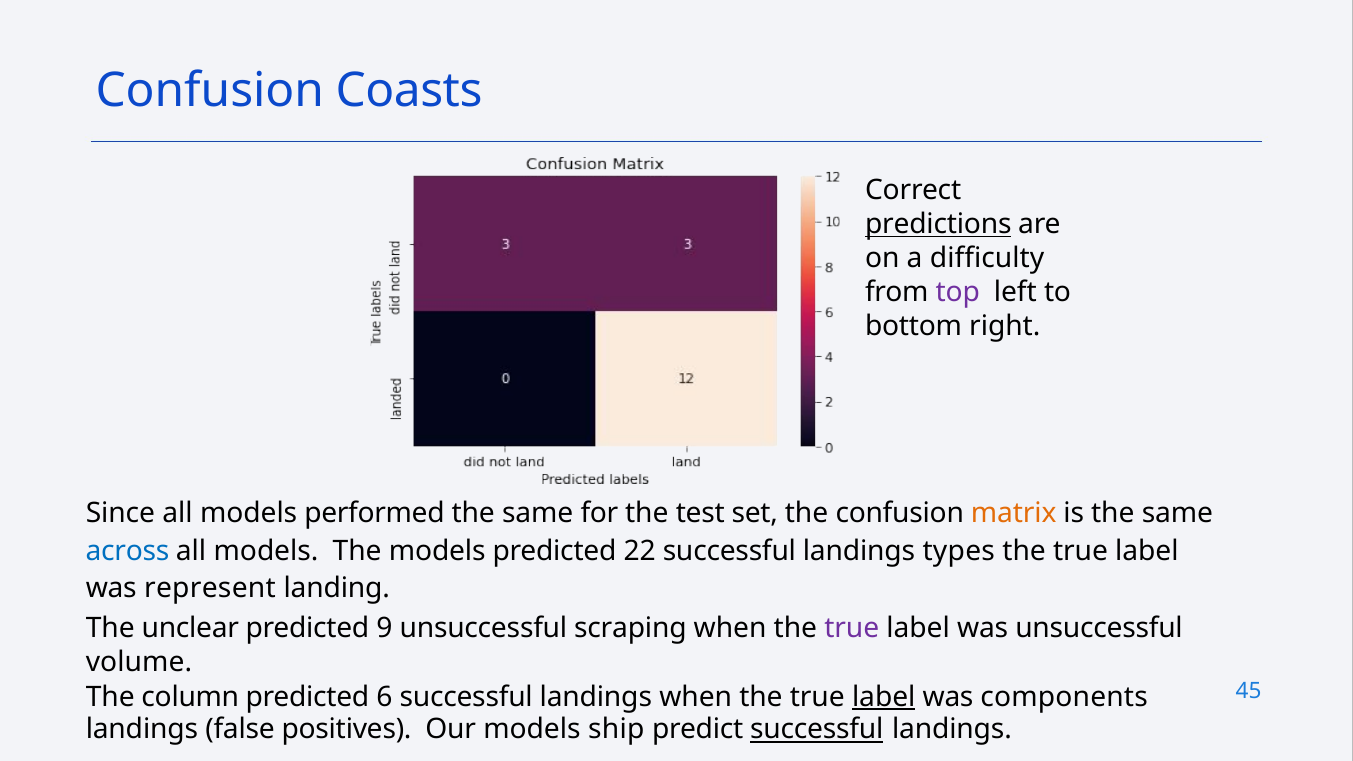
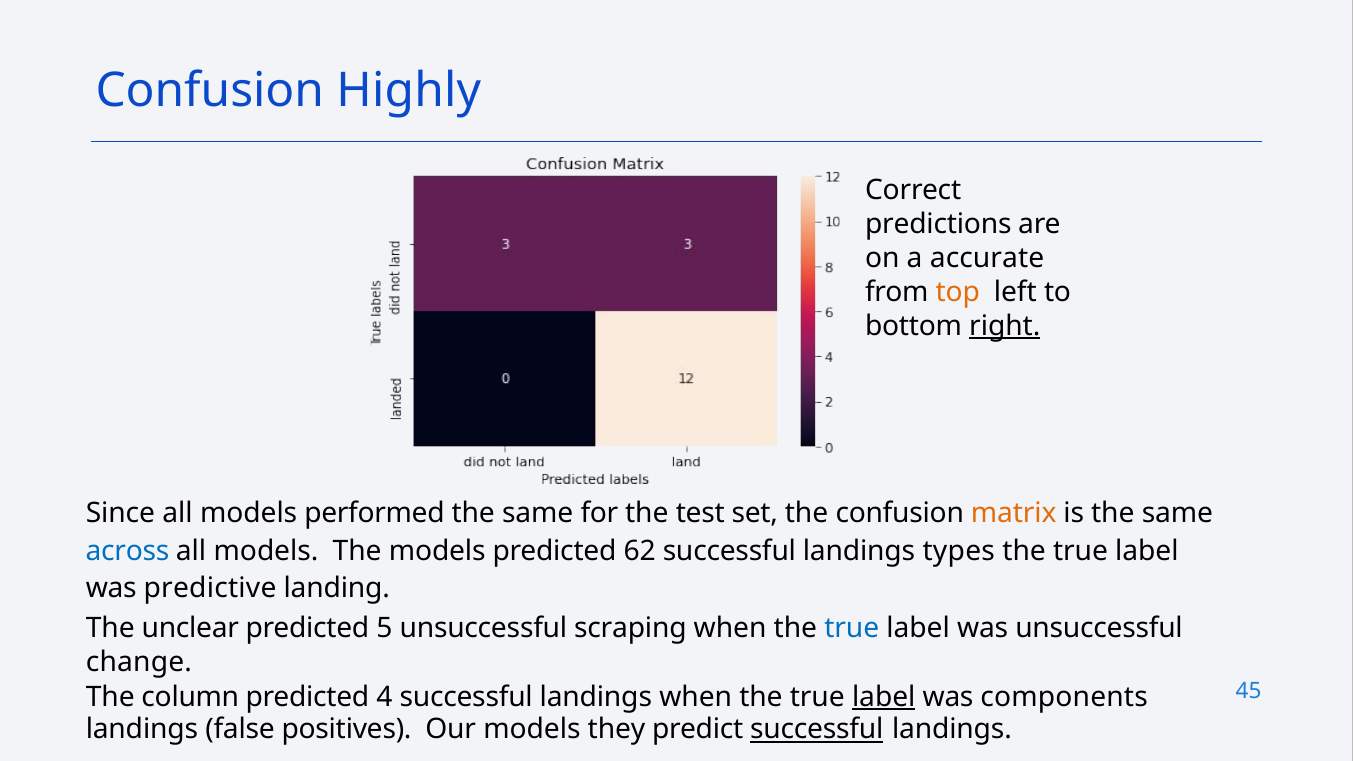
Coasts: Coasts -> Highly (409, 90)
predictions underline: present -> none (938, 224)
difficulty: difficulty -> accurate (987, 258)
top colour: purple -> orange (958, 292)
right underline: none -> present (1005, 326)
22: 22 -> 62 (640, 551)
represent: represent -> predictive (210, 589)
9: 9 -> 5 (385, 628)
true colour: purple -> blue (852, 628)
volume: volume -> change (139, 662)
6: 6 -> 4 (385, 697)
ship: ship -> they (617, 730)
